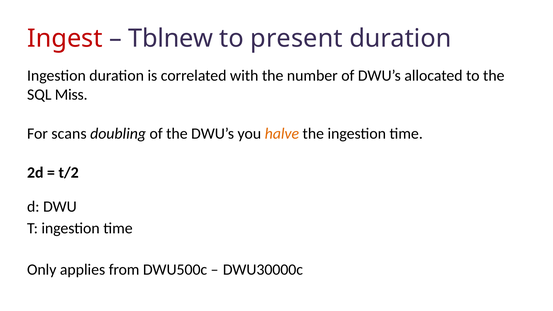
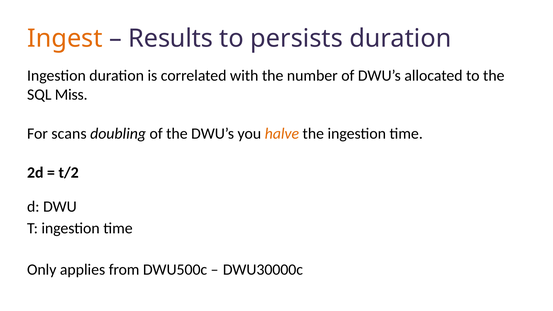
Ingest colour: red -> orange (65, 38)
Tblnew: Tblnew -> Results (171, 38)
present: present -> persists (297, 38)
